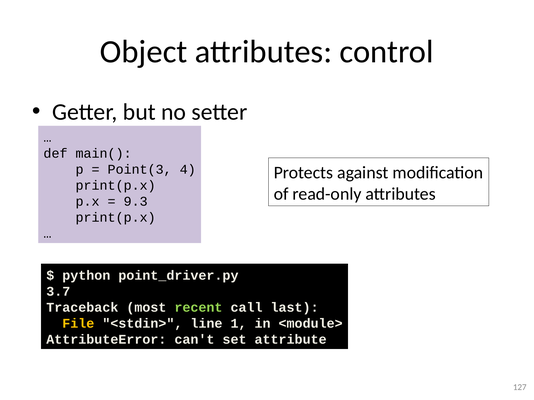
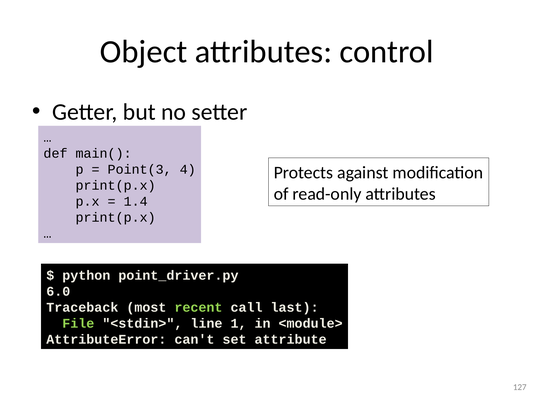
9.3: 9.3 -> 1.4 (136, 202)
3.7: 3.7 -> 6.0 (58, 292)
File colour: yellow -> light green (78, 324)
